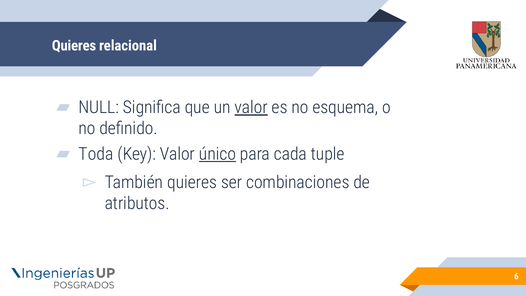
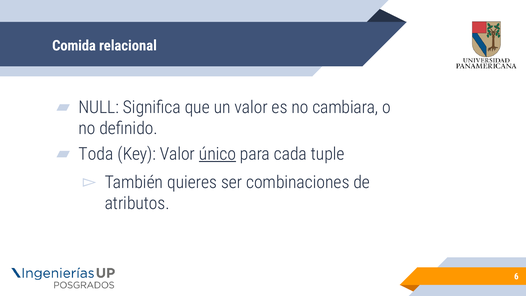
Quieres: Quieres -> Comida (74, 46)
valor underline: present -> none (251, 107)
esquema: esquema -> cambiara (345, 107)
